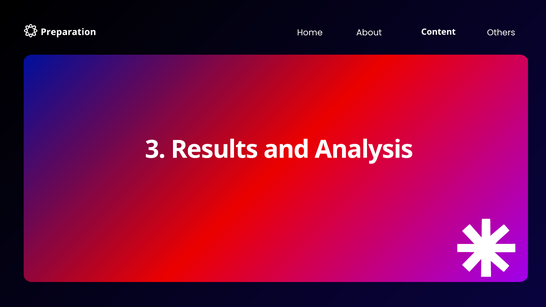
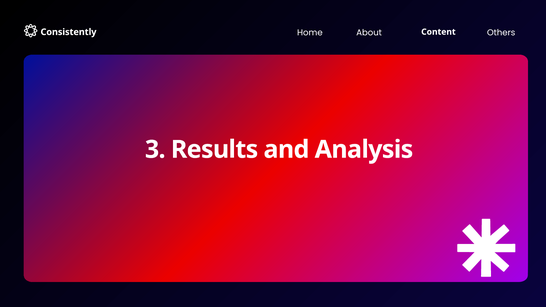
Preparation: Preparation -> Consistently (68, 32)
